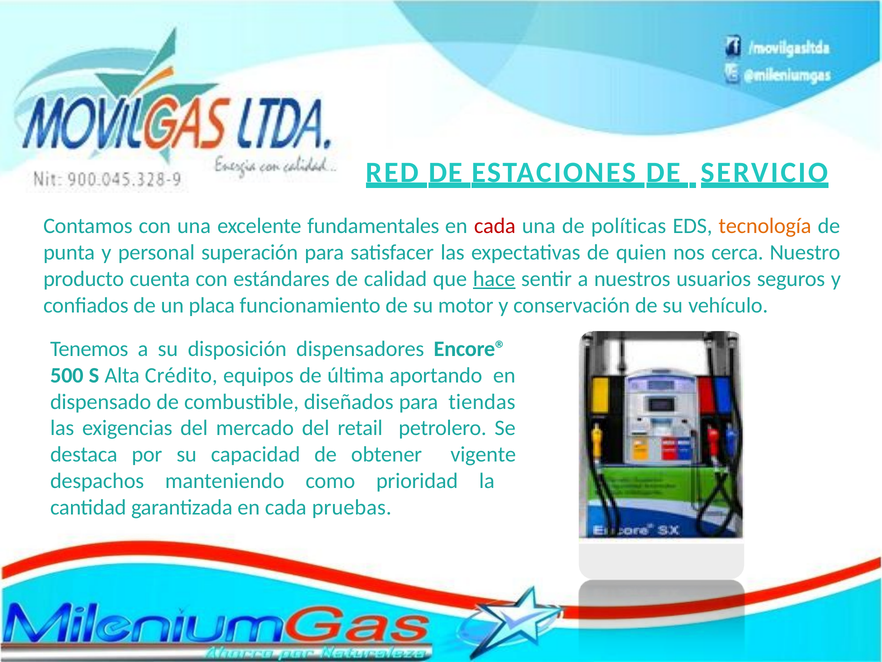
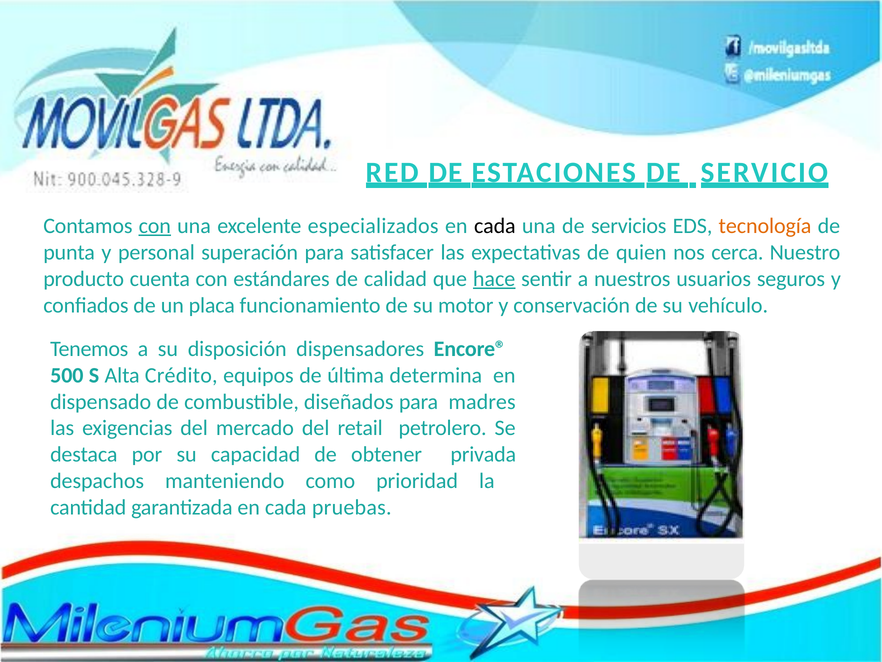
con underline: none -> present (155, 226)
fundamentales: fundamentales -> especializados (373, 226)
cada colour: red -> black (495, 226)
políticas: políticas -> servicios (629, 226)
aportando: aportando -> determina (436, 375)
tiendas: tiendas -> madres (482, 401)
vigente: vigente -> privada (483, 454)
